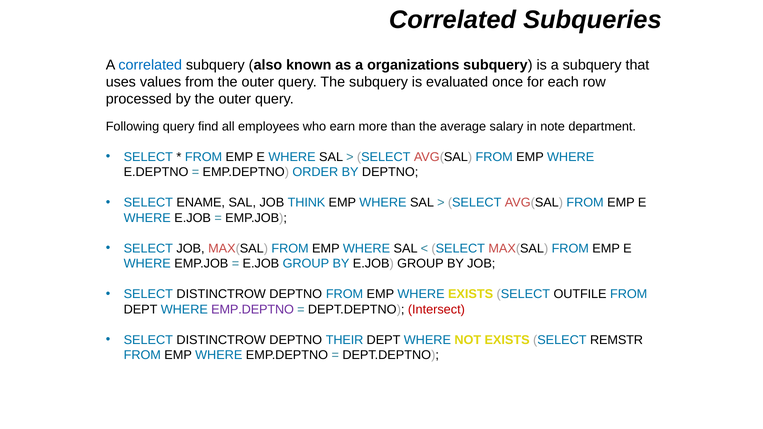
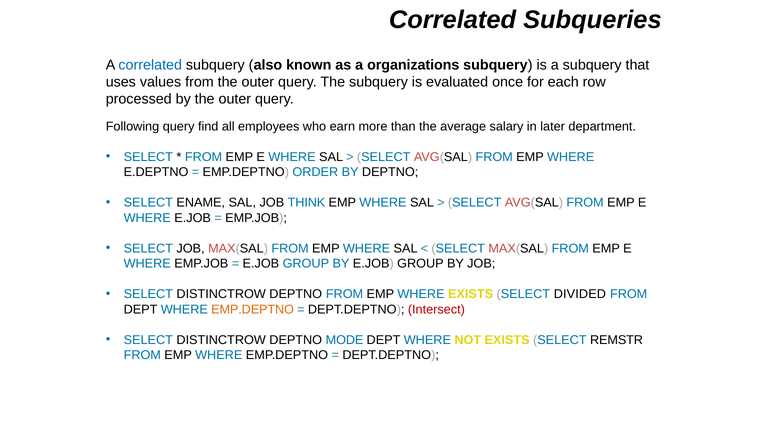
note: note -> later (553, 127)
OUTFILE: OUTFILE -> DIVIDED (580, 294)
EMP.DEPTNO colour: purple -> orange (253, 310)
THEIR: THEIR -> MODE (345, 340)
